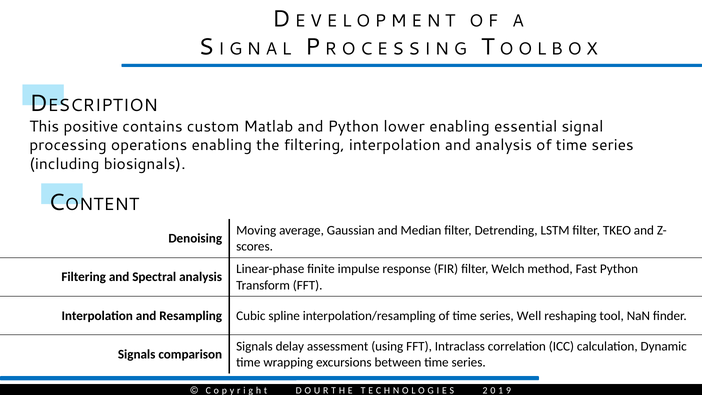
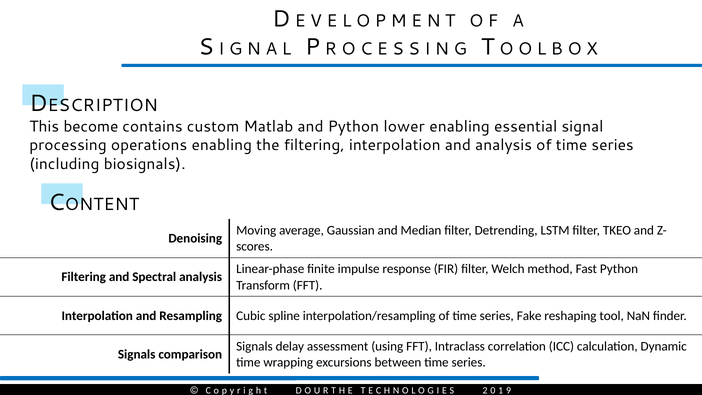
positive: positive -> become (91, 126)
Well: Well -> Fake (529, 316)
